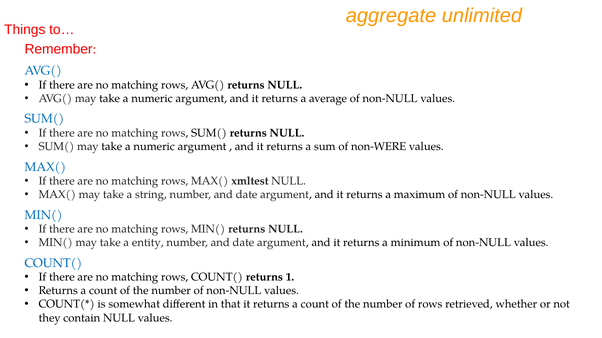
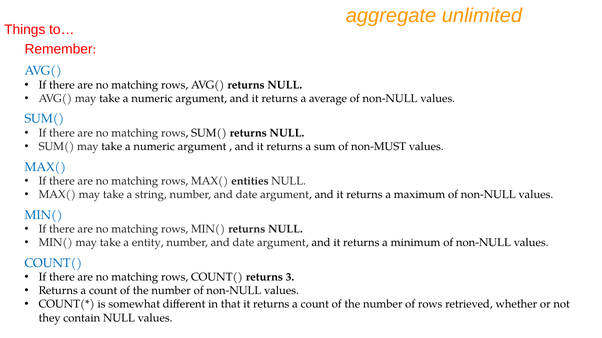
non-WERE: non-WERE -> non-MUST (379, 147)
xmltest: xmltest -> entities (250, 181)
1: 1 -> 3 (290, 278)
